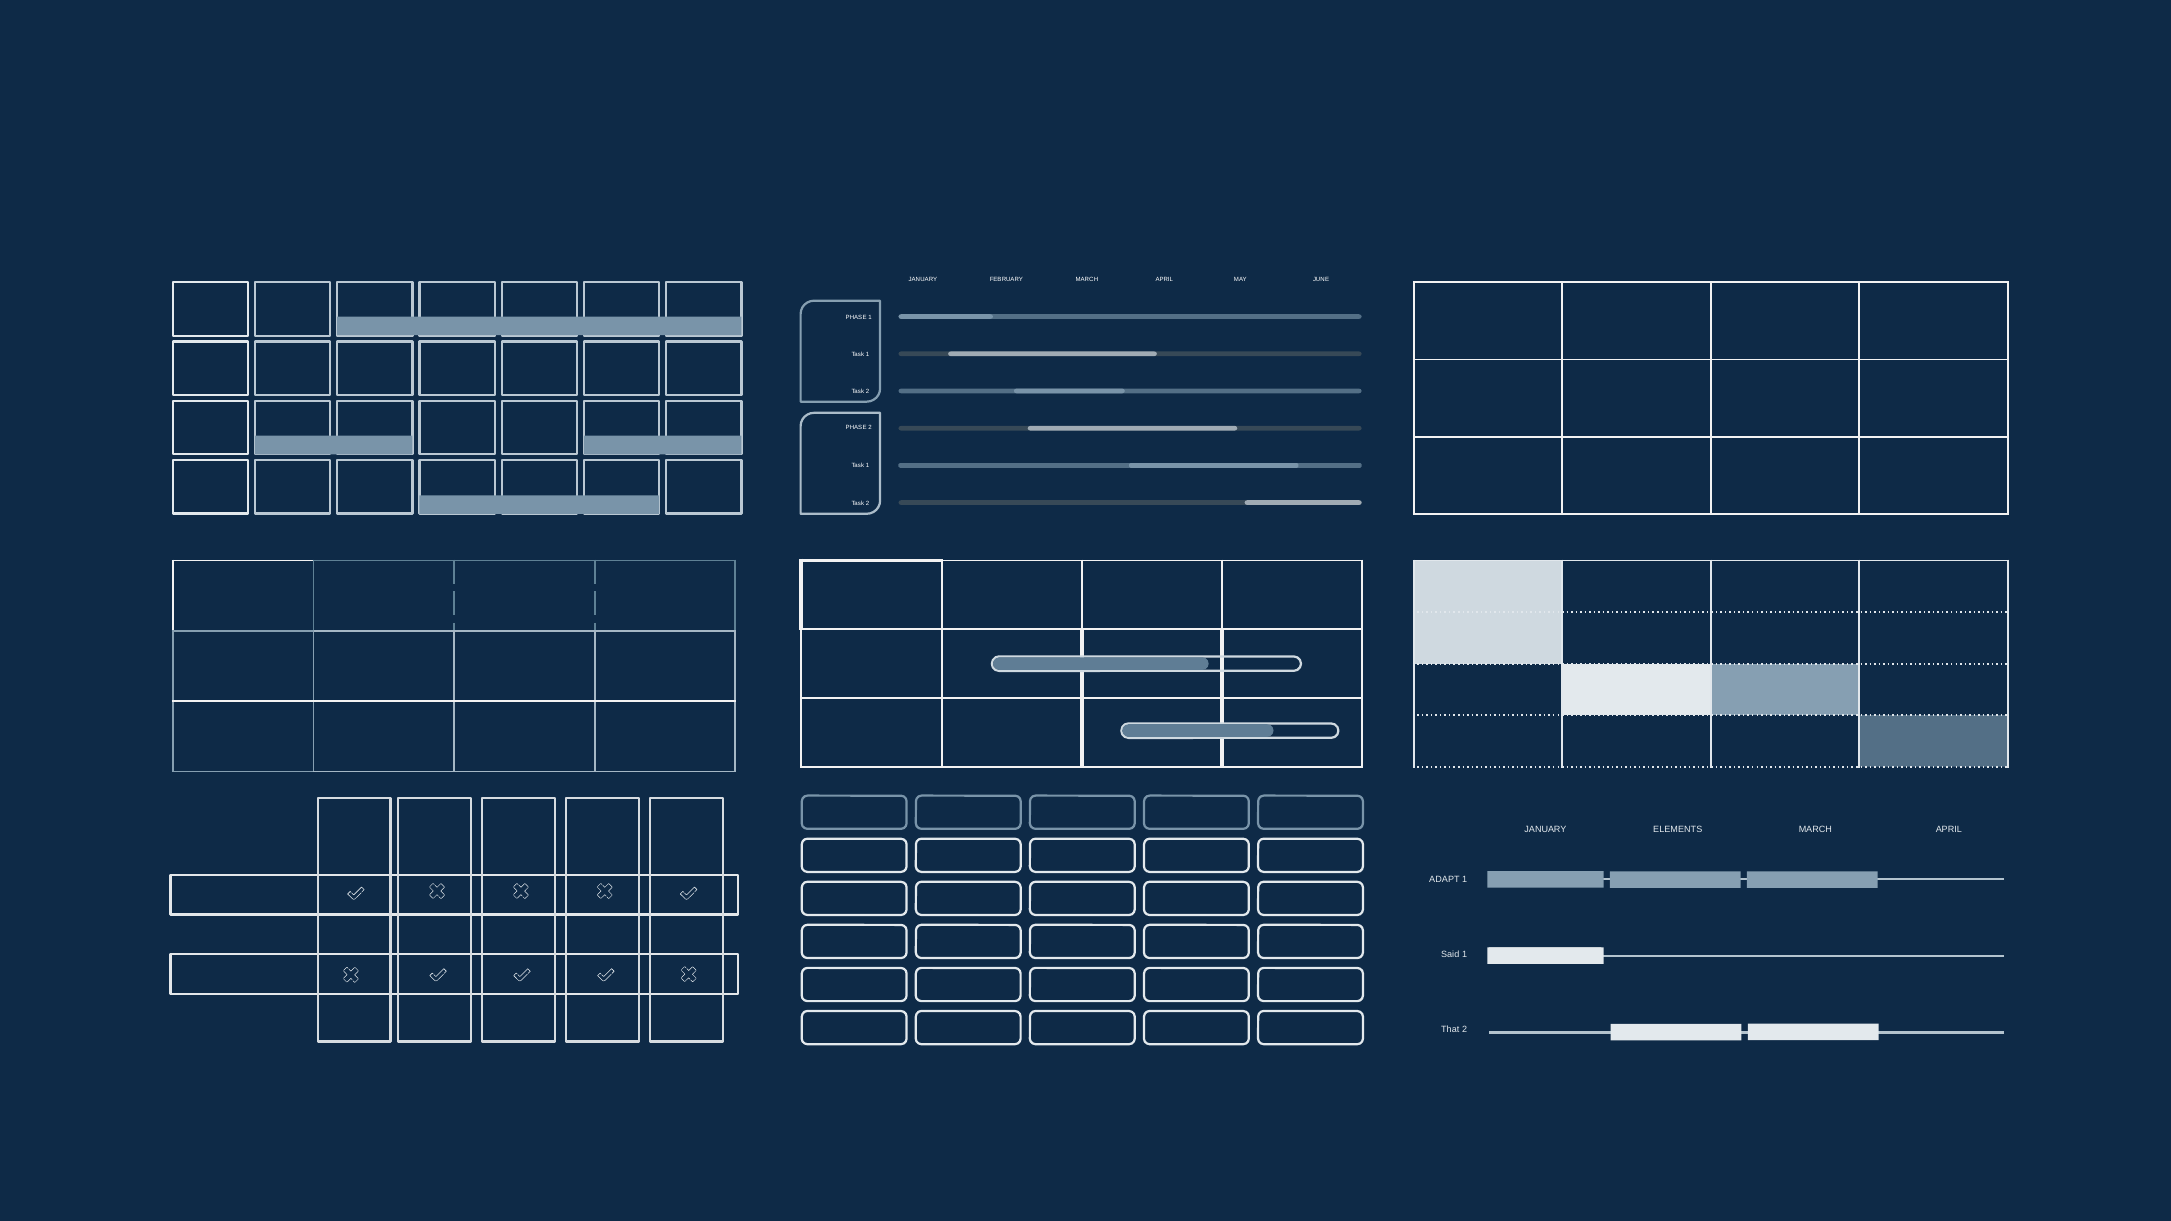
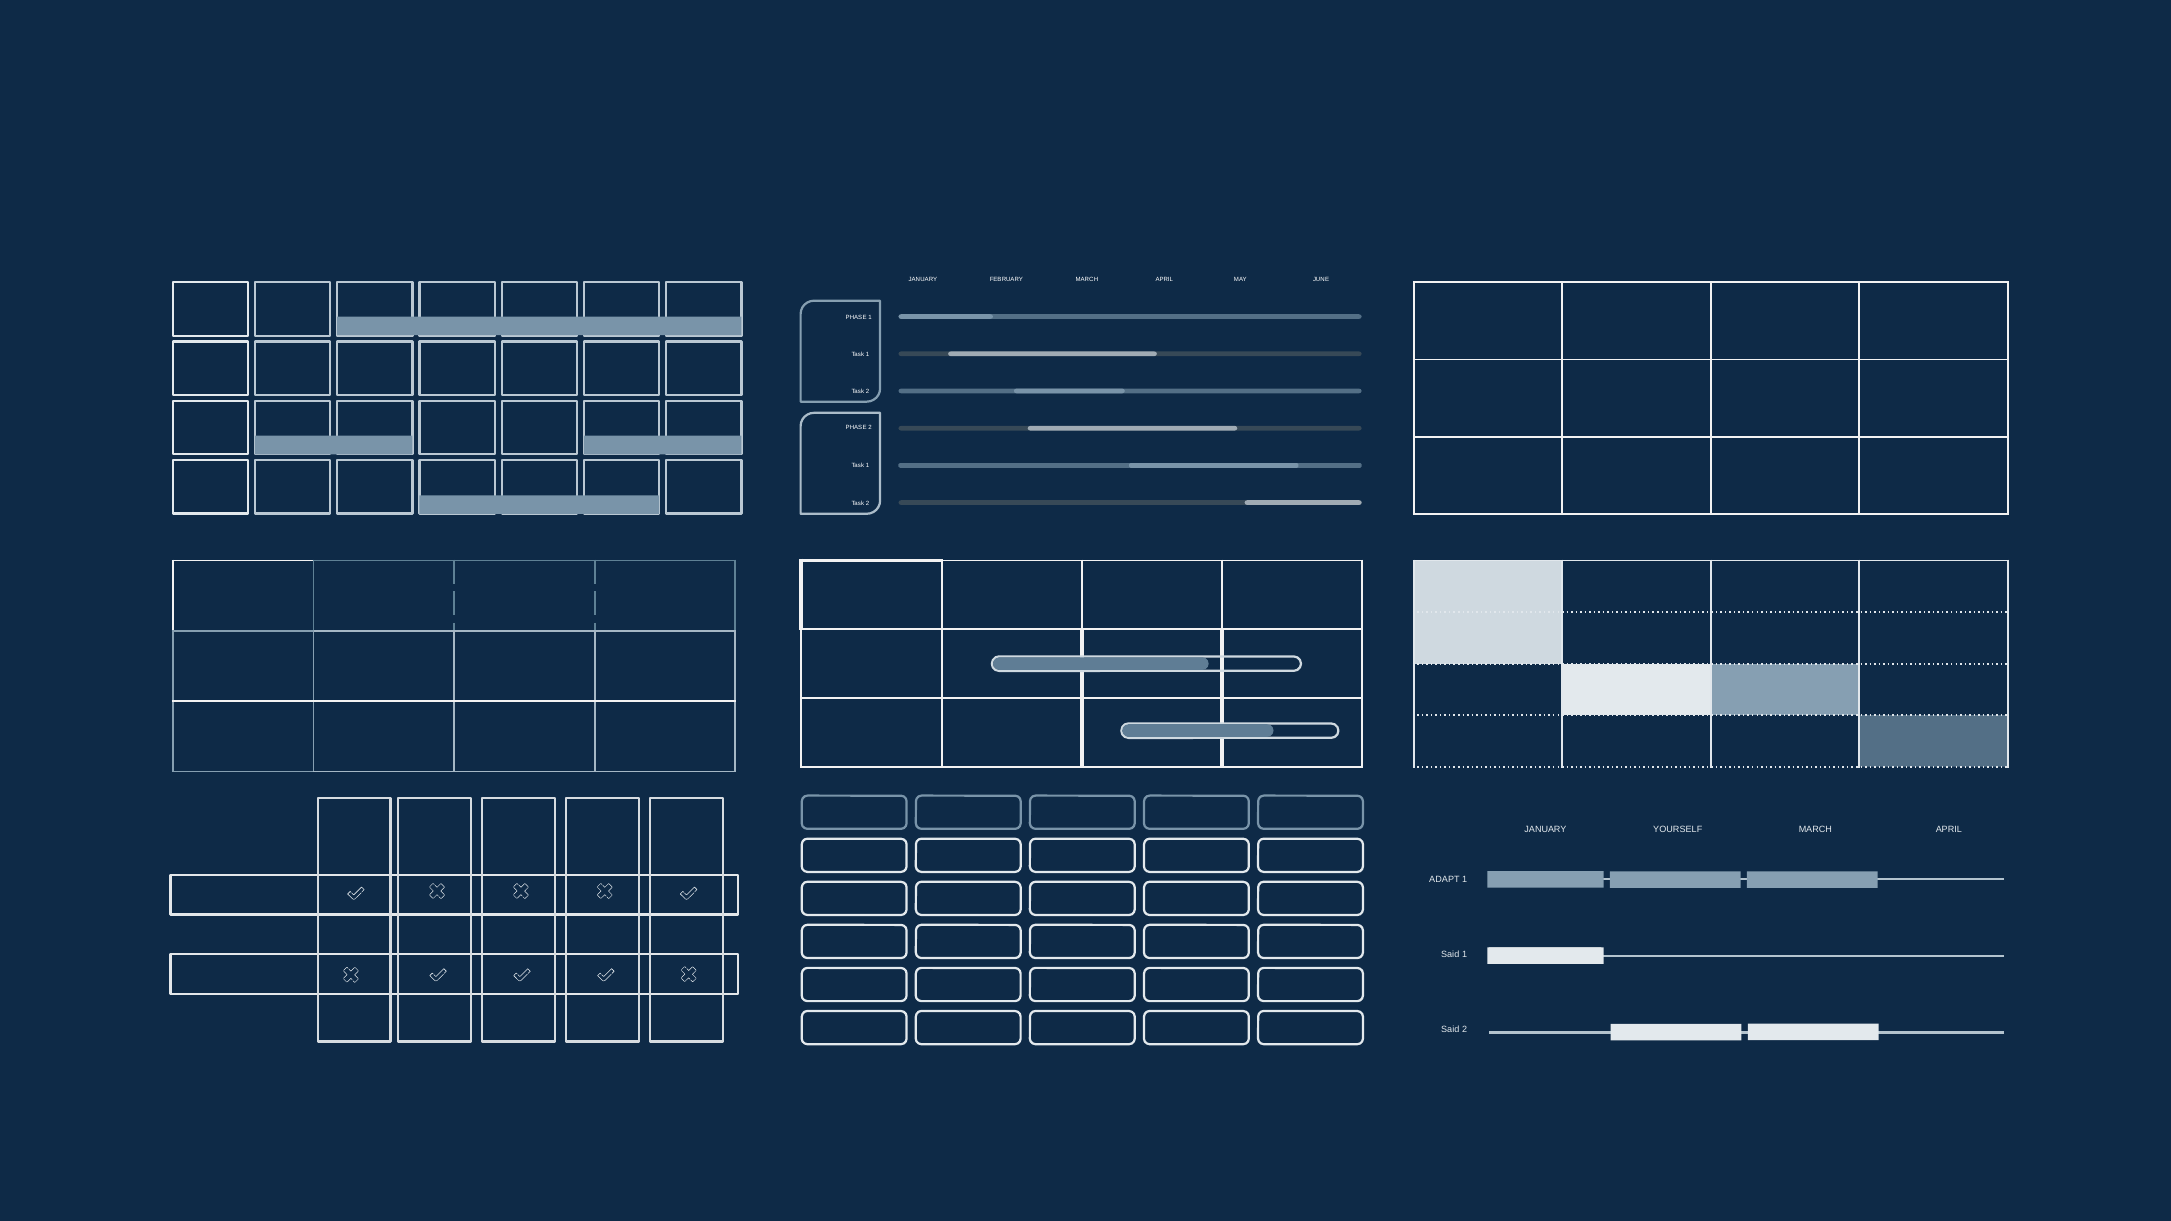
ELEMENTS: ELEMENTS -> YOURSELF (1678, 830)
That: That -> Said (1450, 1030)
